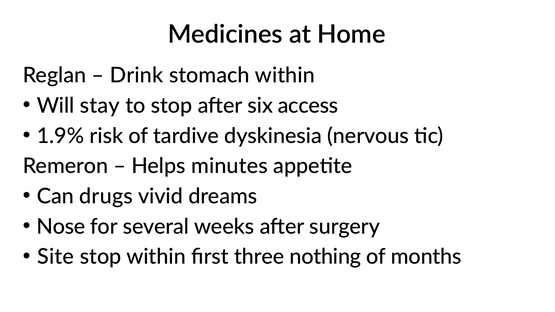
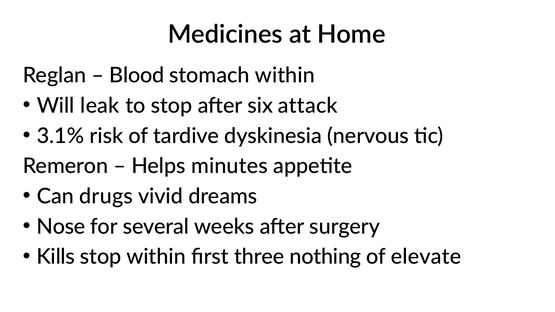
Drink: Drink -> Blood (137, 76)
stay: stay -> leak (100, 106)
access: access -> attack (308, 106)
1.9%: 1.9% -> 3.1% (60, 136)
Site: Site -> Kills (56, 257)
months: months -> elevate (426, 257)
